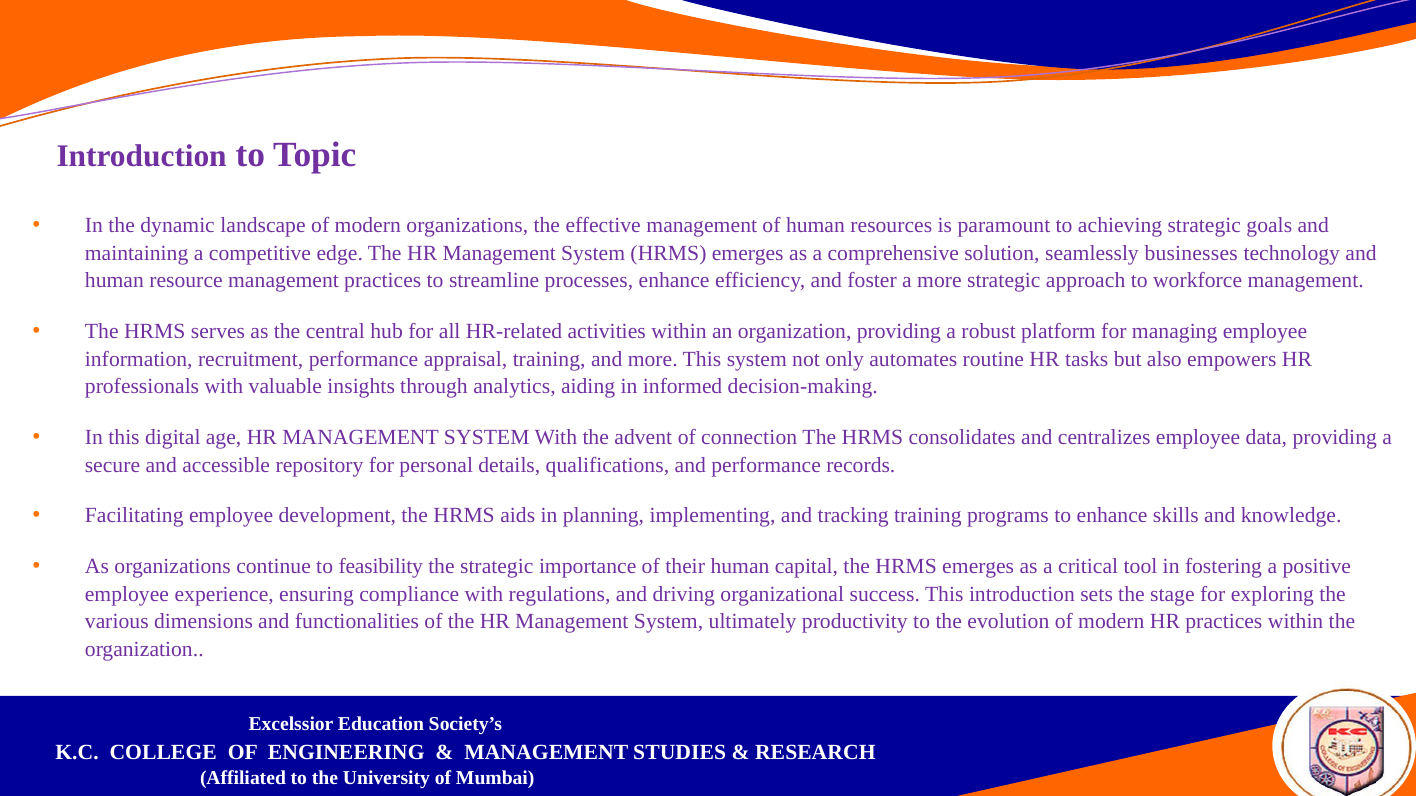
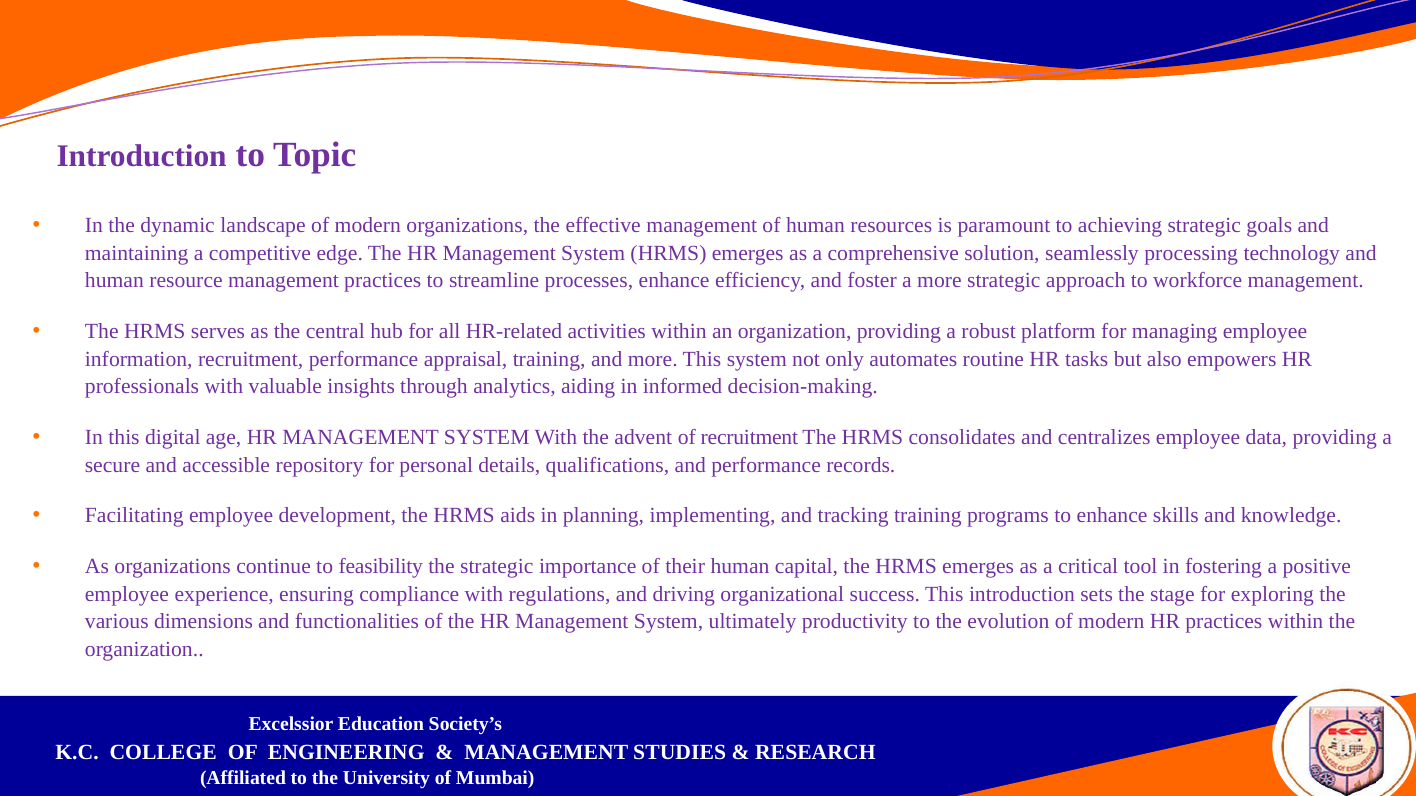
businesses: businesses -> processing (1191, 253)
of connection: connection -> recruitment (749, 438)
